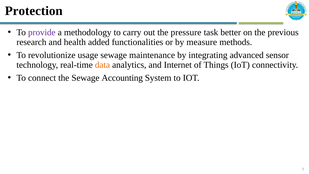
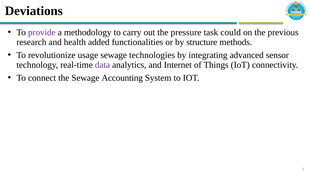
Protection: Protection -> Deviations (34, 11)
better: better -> could (231, 32)
measure: measure -> structure (202, 42)
maintenance: maintenance -> technologies (152, 55)
data colour: orange -> purple (102, 65)
